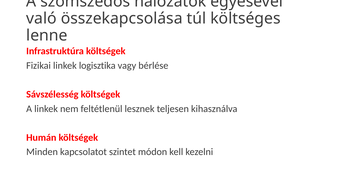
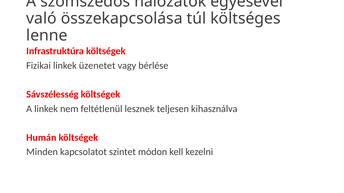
logisztika: logisztika -> üzenetet (97, 66)
